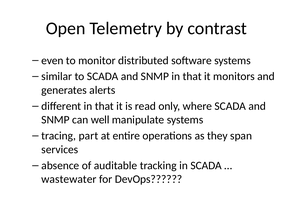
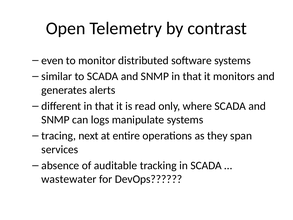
well: well -> logs (100, 120)
part: part -> next (89, 136)
